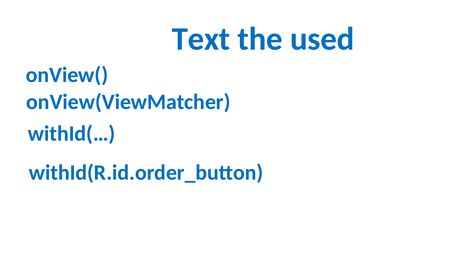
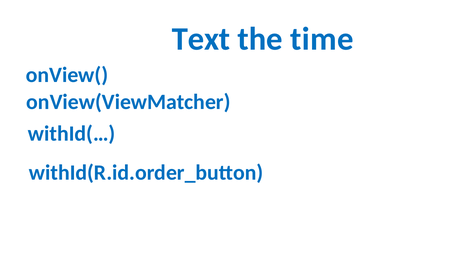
used: used -> time (322, 39)
